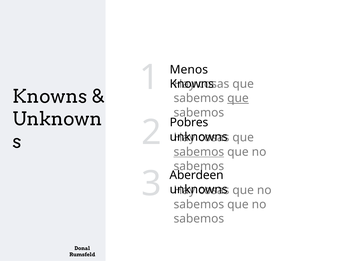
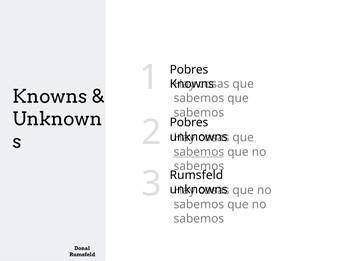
Menos: Menos -> Pobres (189, 70)
que underline: present -> none (238, 98)
Aberdeen: Aberdeen -> Rumsfeld (196, 175)
